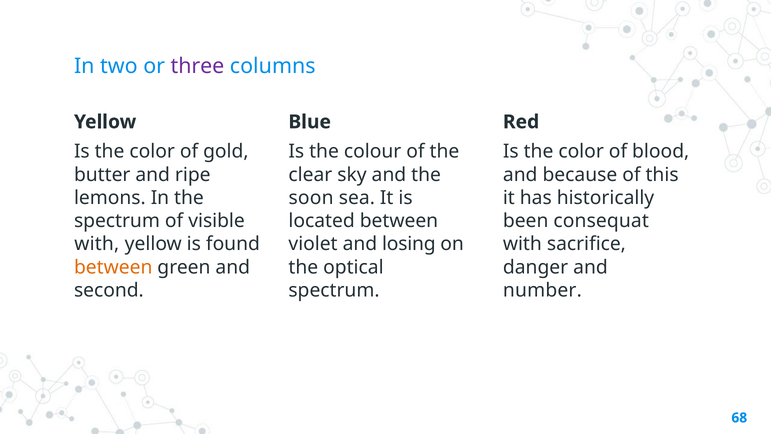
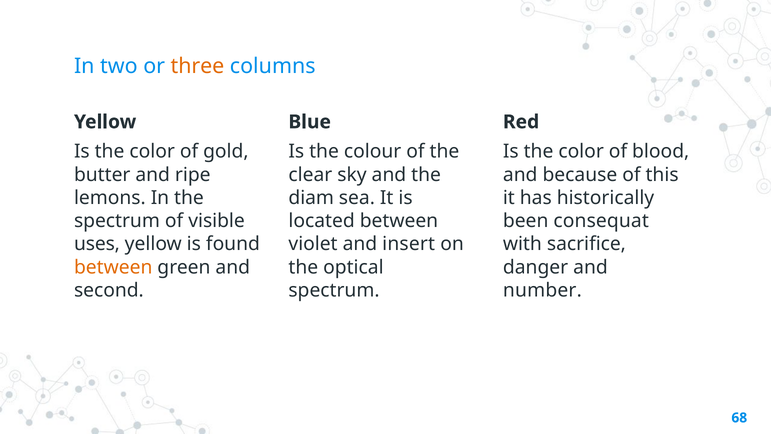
three colour: purple -> orange (197, 66)
soon: soon -> diam (311, 198)
with: with -> uses (97, 244)
losing: losing -> insert (409, 244)
